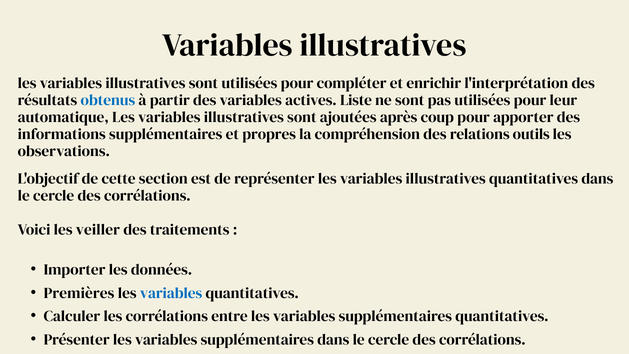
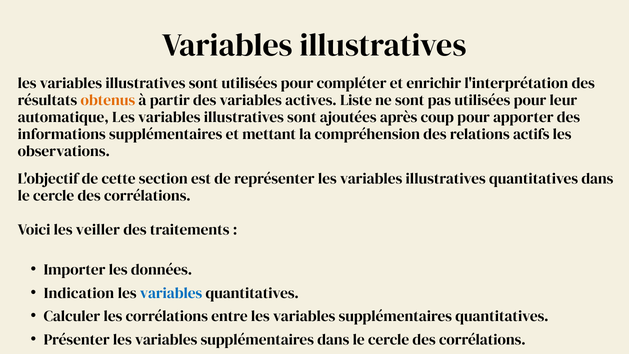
obtenus colour: blue -> orange (108, 100)
propres: propres -> mettant (269, 134)
outils: outils -> actifs (531, 134)
Premières: Premières -> Indication (79, 293)
